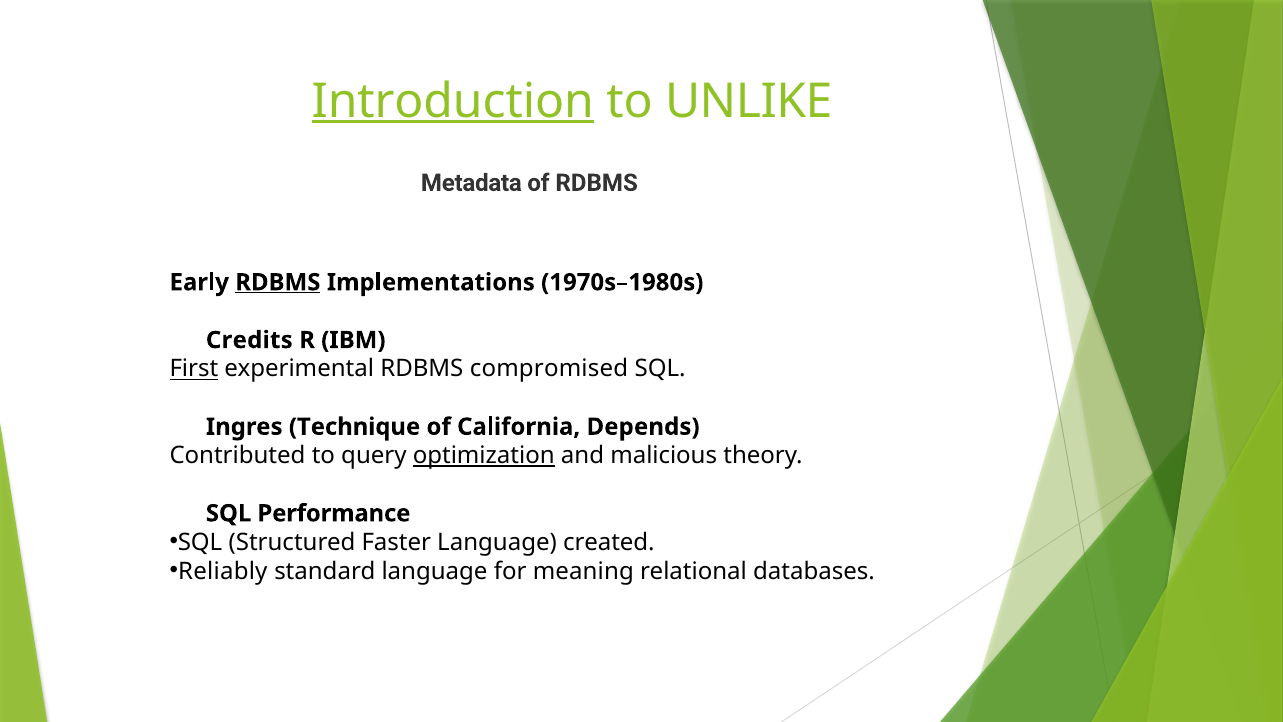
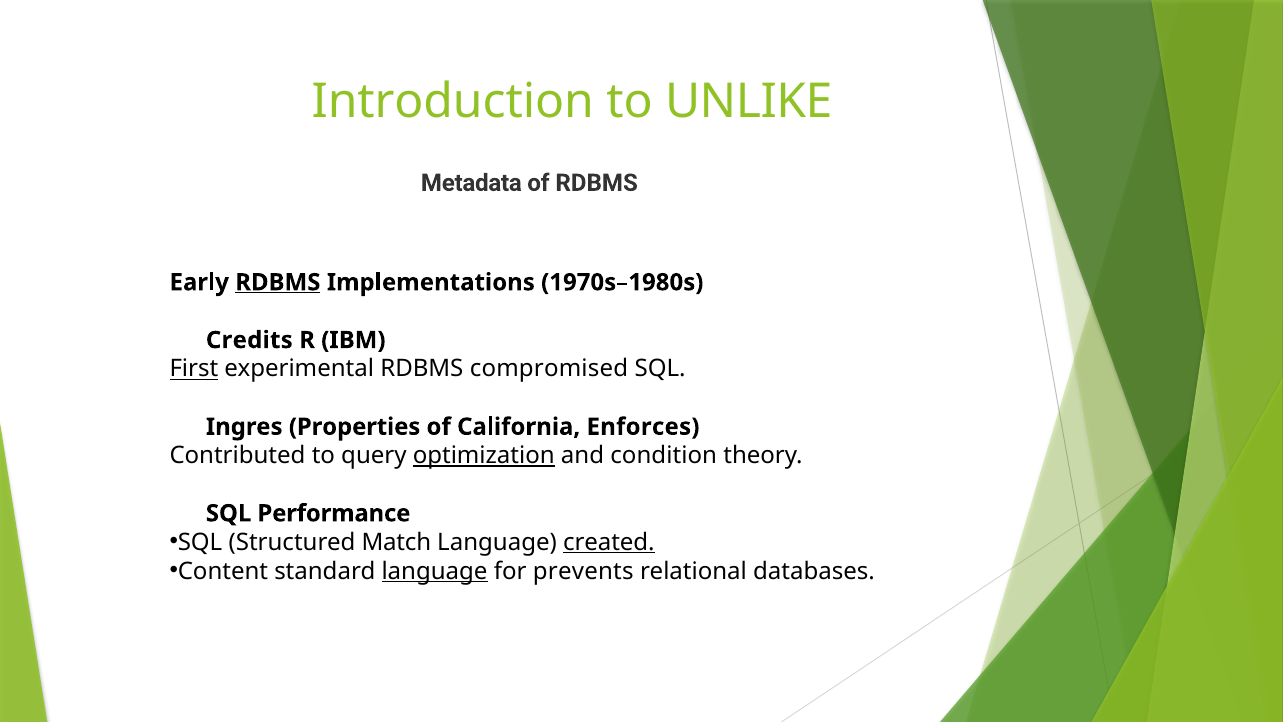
Introduction underline: present -> none (453, 101)
Technique: Technique -> Properties (355, 427)
Depends: Depends -> Enforces (643, 427)
malicious: malicious -> condition (664, 455)
Faster: Faster -> Match (396, 542)
created underline: none -> present (609, 542)
Reliably: Reliably -> Content (223, 571)
language underline: none -> present (435, 571)
meaning: meaning -> prevents (583, 571)
